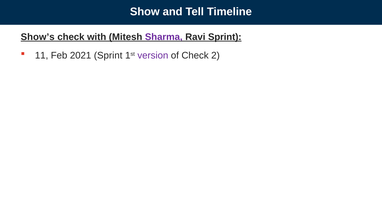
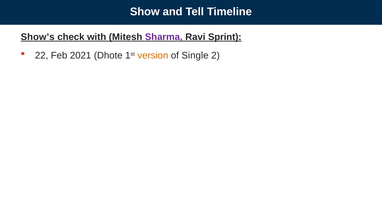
11: 11 -> 22 (42, 56)
2021 Sprint: Sprint -> Dhote (108, 56)
version colour: purple -> orange (153, 56)
of Check: Check -> Single (195, 56)
